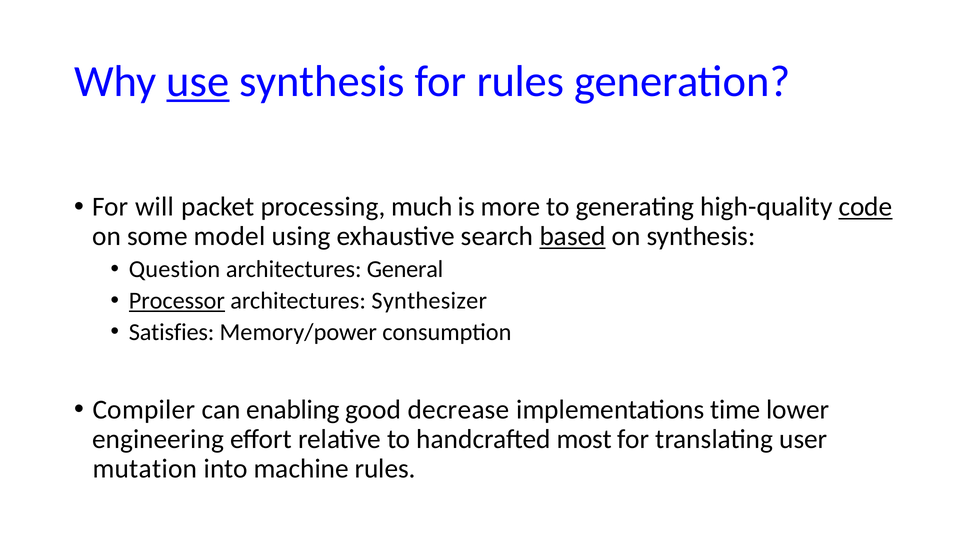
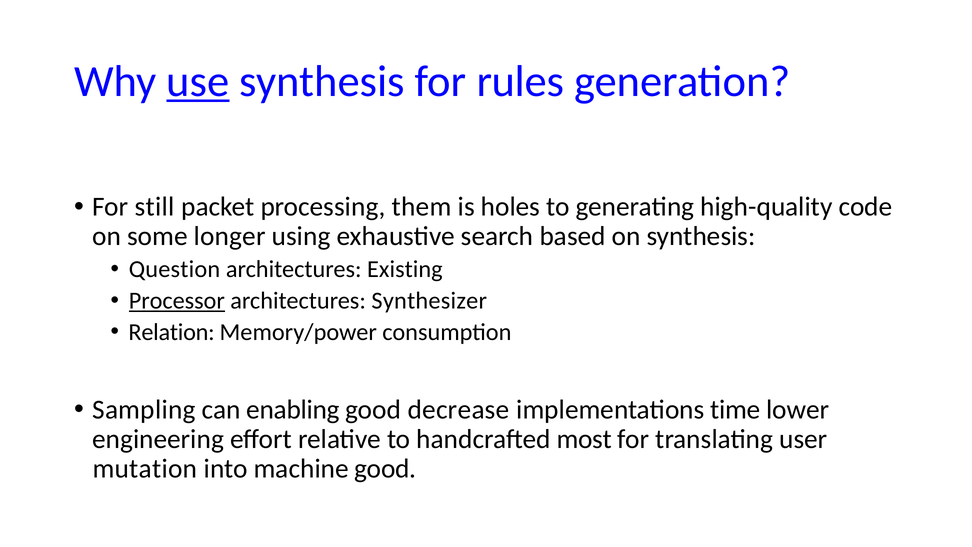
will: will -> still (155, 207)
much: much -> them (422, 207)
more: more -> holes (511, 207)
code underline: present -> none (866, 207)
model: model -> longer (230, 236)
based underline: present -> none (573, 236)
General: General -> Existing (405, 269)
Satisfies: Satisfies -> Relation (172, 332)
Compiler: Compiler -> Sampling (144, 410)
machine rules: rules -> good (385, 469)
